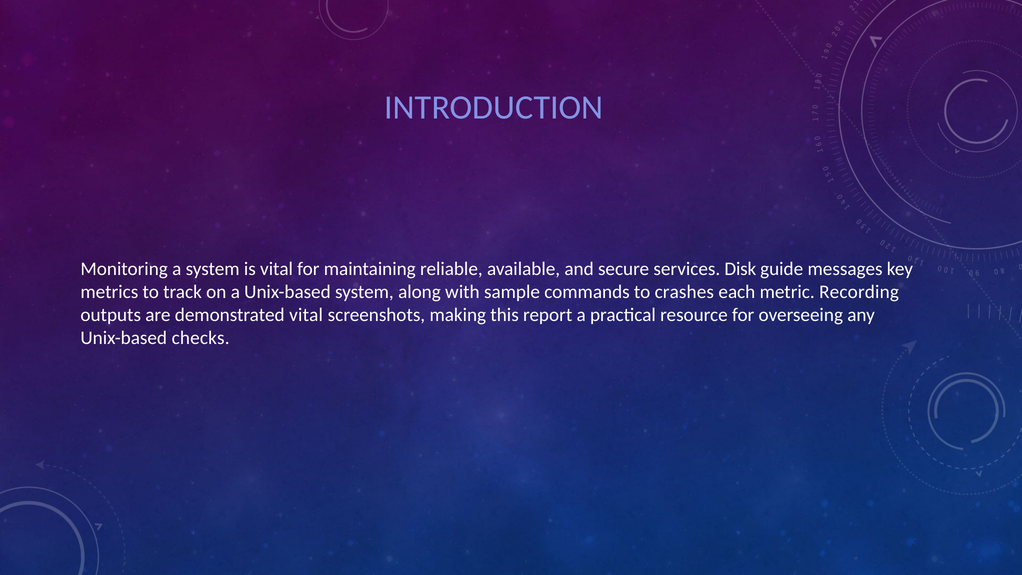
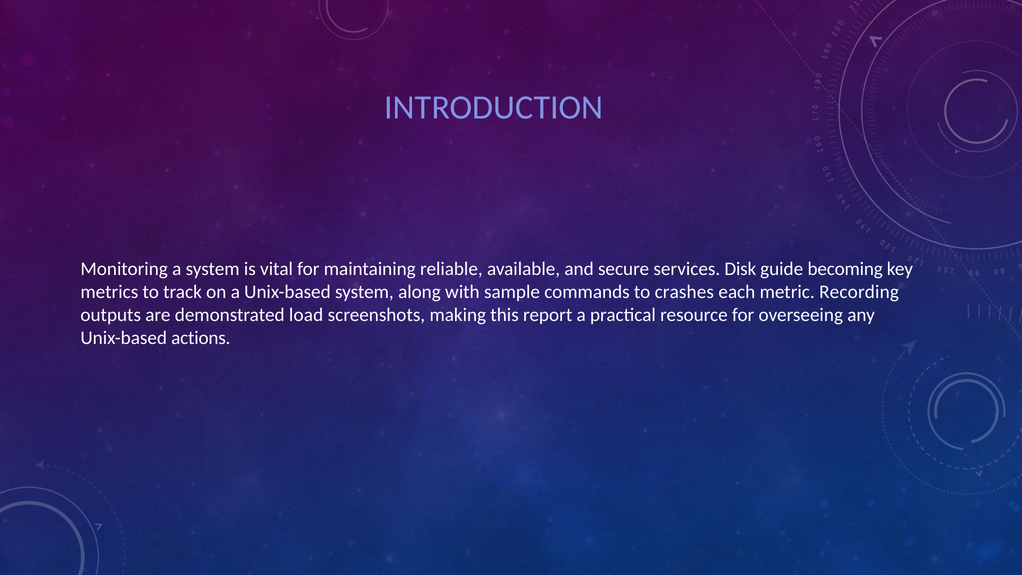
messages: messages -> becoming (845, 269)
demonstrated vital: vital -> load (306, 315)
checks: checks -> actions (201, 338)
